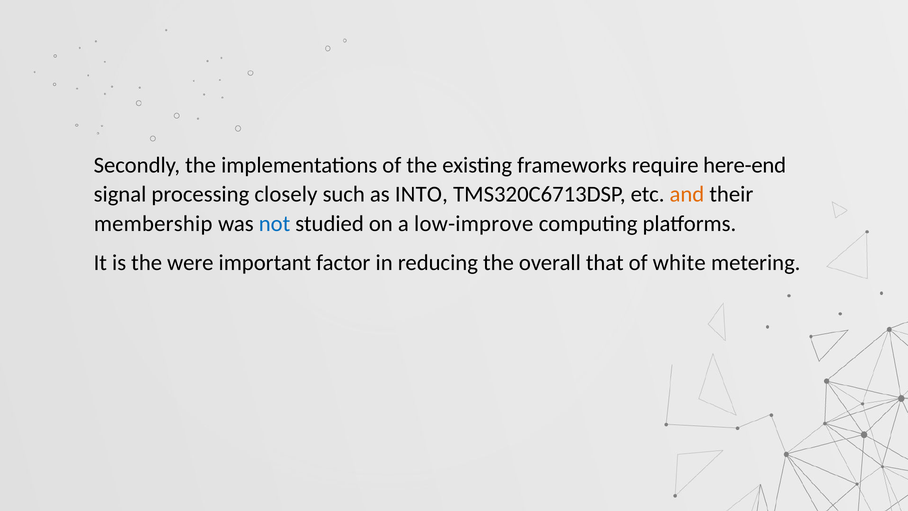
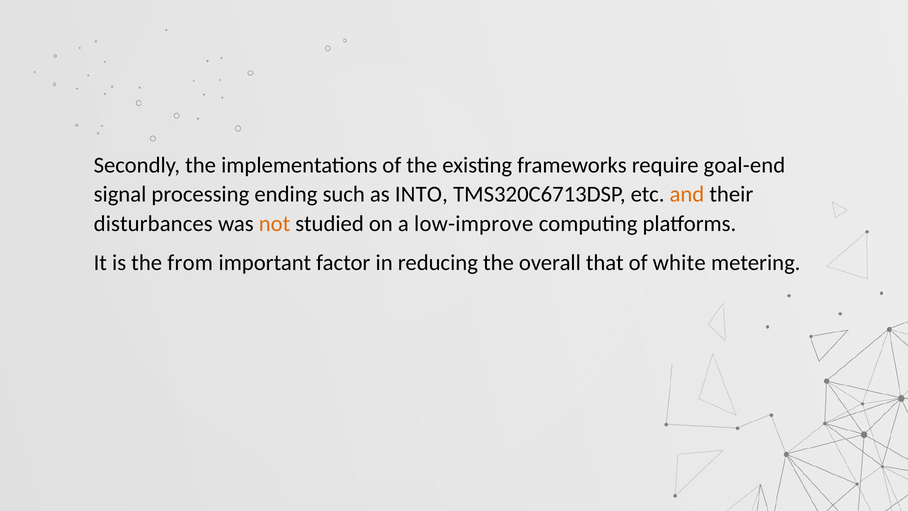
here-end: here-end -> goal-end (744, 165)
closely: closely -> ending (286, 194)
membership: membership -> disturbances (153, 223)
not colour: blue -> orange (275, 223)
were: were -> from (190, 263)
